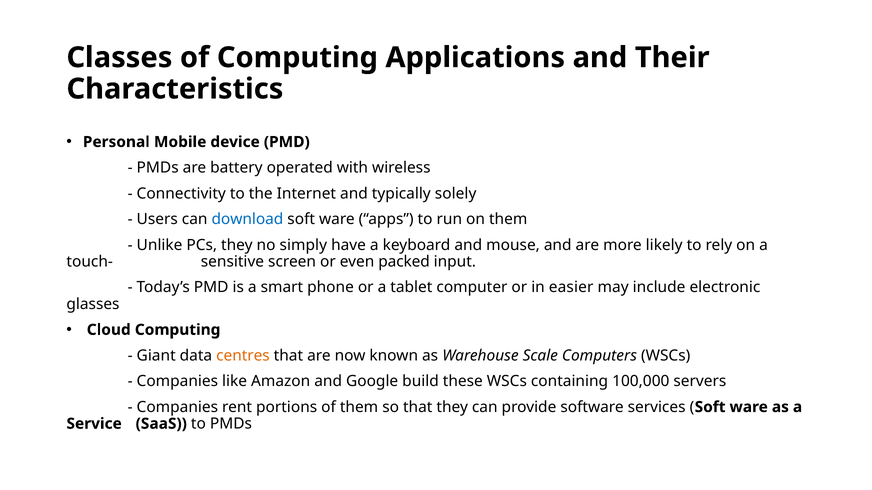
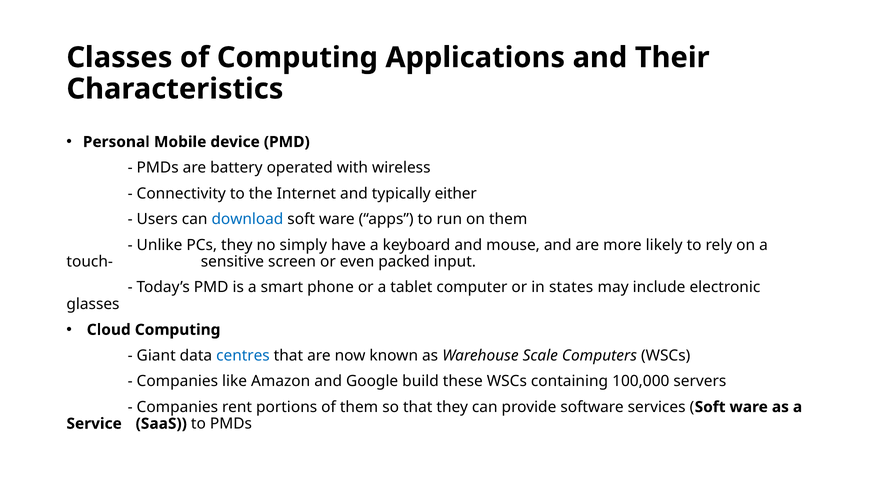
solely: solely -> either (456, 194)
easier: easier -> states (571, 288)
centres colour: orange -> blue (243, 356)
